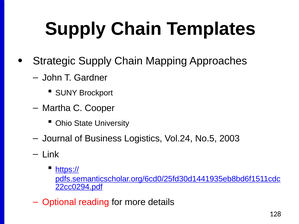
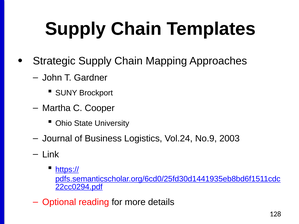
No.5: No.5 -> No.9 (206, 139)
